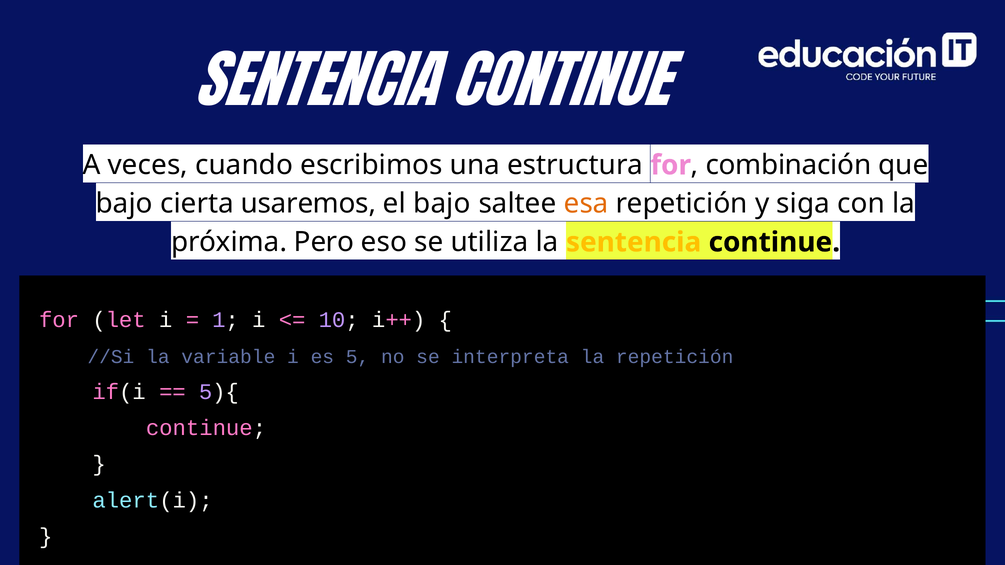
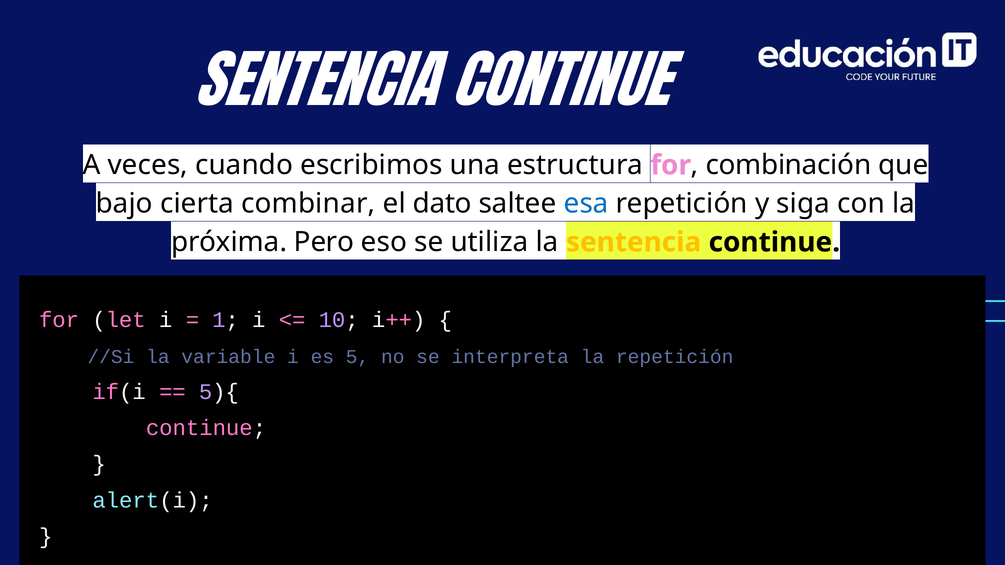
usaremos: usaremos -> combinar (308, 204)
el bajo: bajo -> dato (442, 204)
esa colour: orange -> blue (586, 204)
